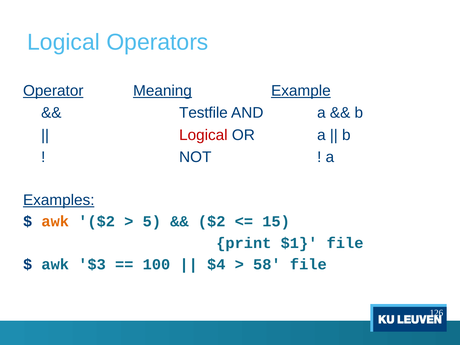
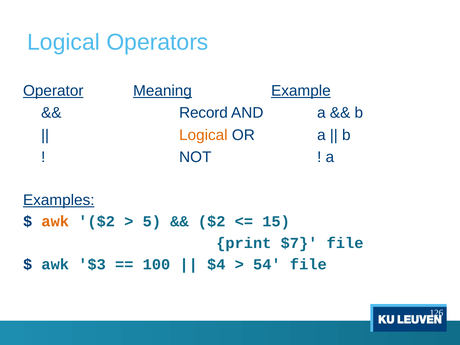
Testfile: Testfile -> Record (203, 113)
Logical colour: red -> orange (203, 135)
$1: $1 -> $7 (299, 243)
58: 58 -> 54 (267, 264)
